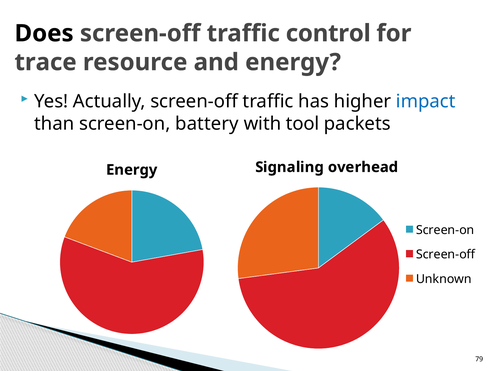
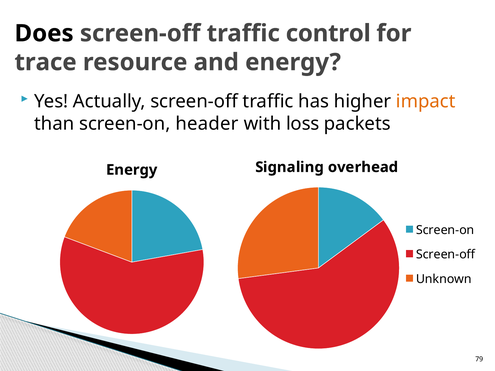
impact colour: blue -> orange (426, 102)
battery: battery -> header (207, 124)
tool: tool -> loss (303, 124)
